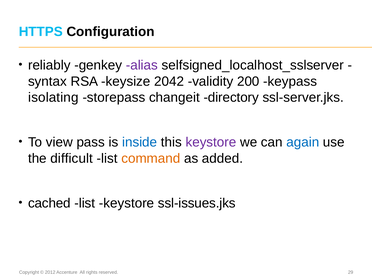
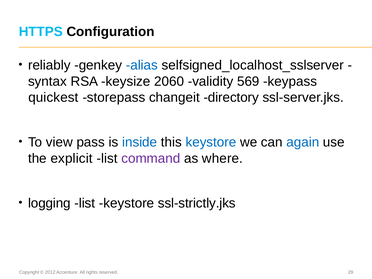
alias colour: purple -> blue (142, 65)
2042: 2042 -> 2060 (169, 81)
200: 200 -> 569 (248, 81)
isolating: isolating -> quickest (53, 98)
keystore colour: purple -> blue (211, 142)
difficult: difficult -> explicit (72, 158)
command colour: orange -> purple (151, 158)
added: added -> where (222, 158)
cached: cached -> logging (49, 203)
ssl-issues.jks: ssl-issues.jks -> ssl-strictly.jks (197, 203)
